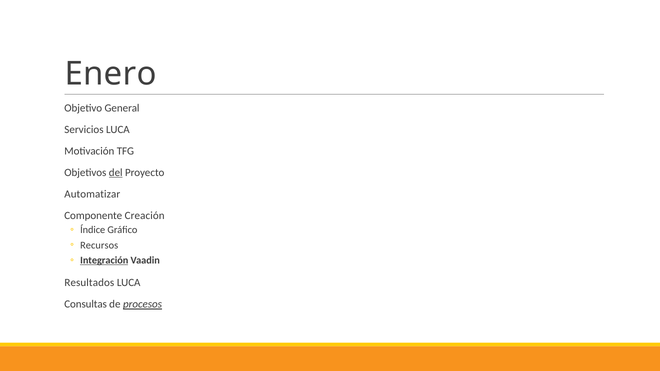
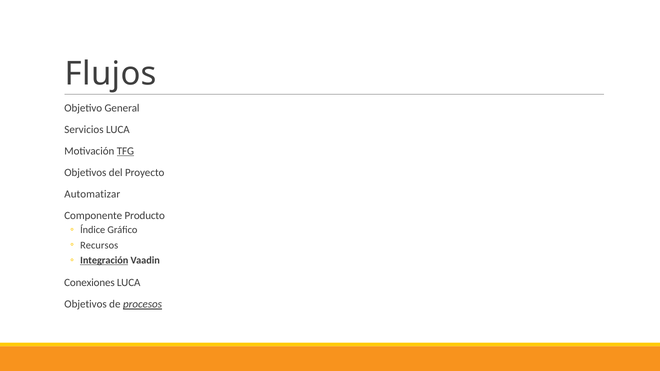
Enero: Enero -> Flujos (111, 74)
TFG underline: none -> present (125, 151)
del underline: present -> none (116, 173)
Creación: Creación -> Producto (145, 216)
Resultados: Resultados -> Conexiones (89, 283)
Consultas: Consultas -> Objetivos (86, 305)
